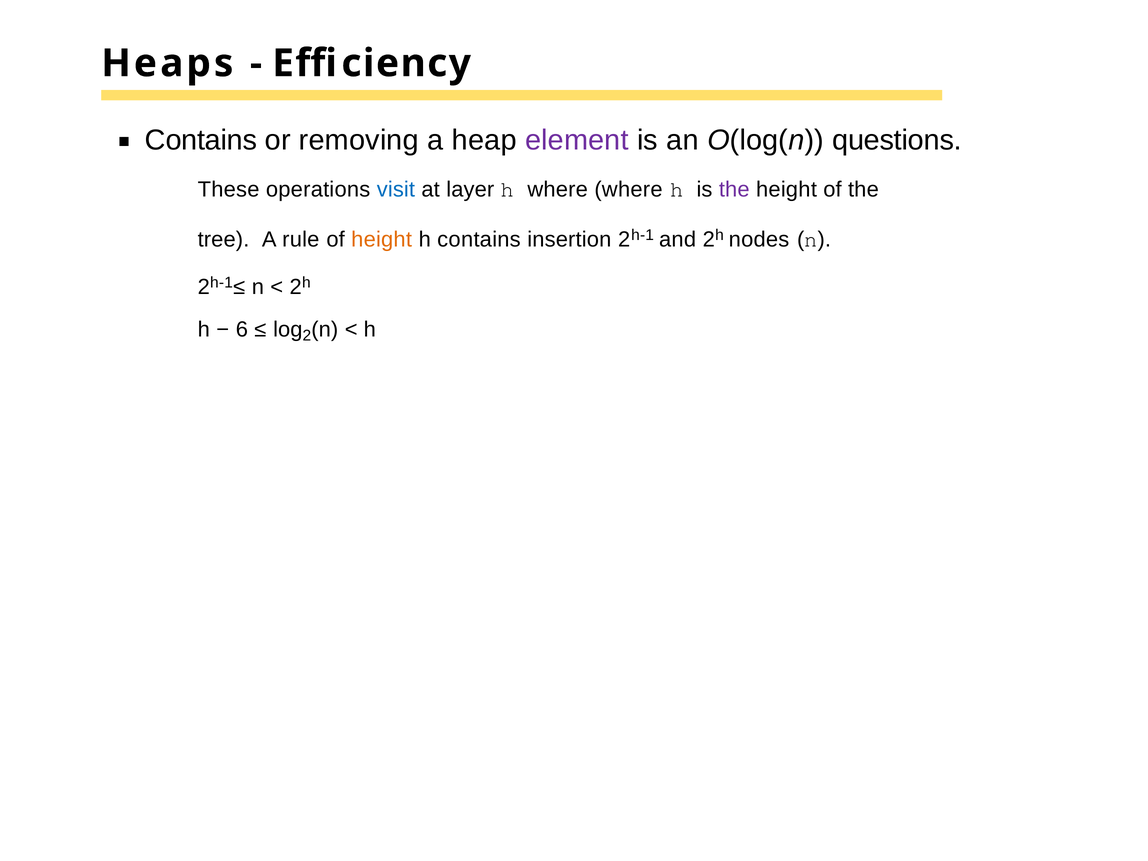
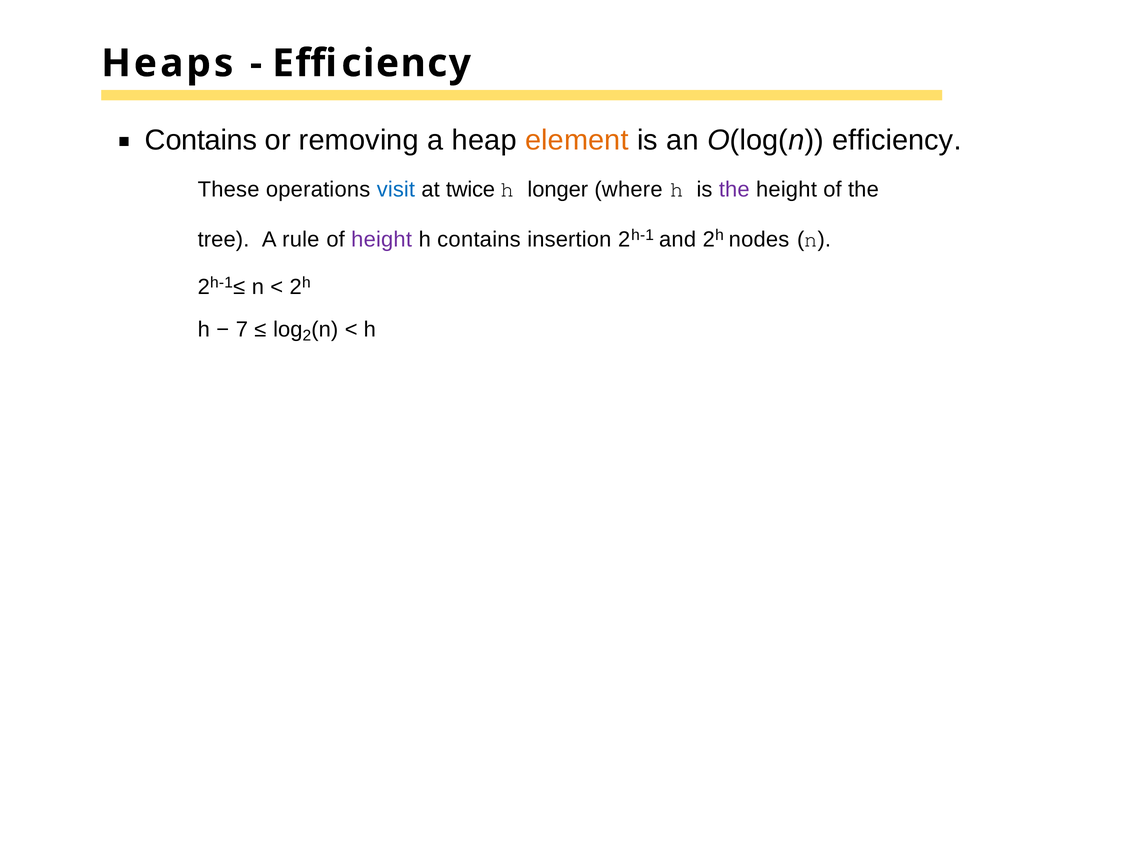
element colour: purple -> orange (577, 140)
O(log(n questions: questions -> efficiency (897, 140)
layer: layer -> twice (470, 189)
h where: where -> longer (558, 189)
height colour: orange -> purple (382, 239)
6: 6 -> 7 (242, 330)
